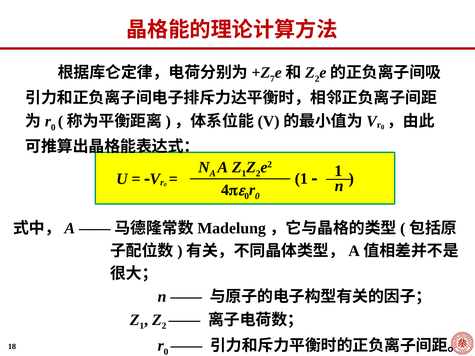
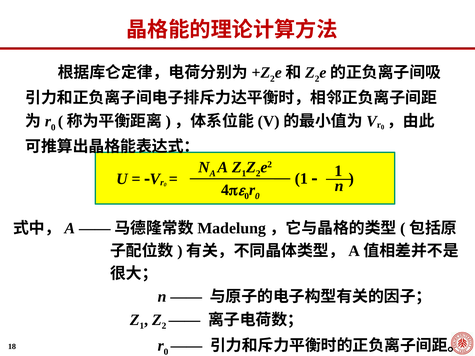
7: 7 -> 2 (272, 79)
